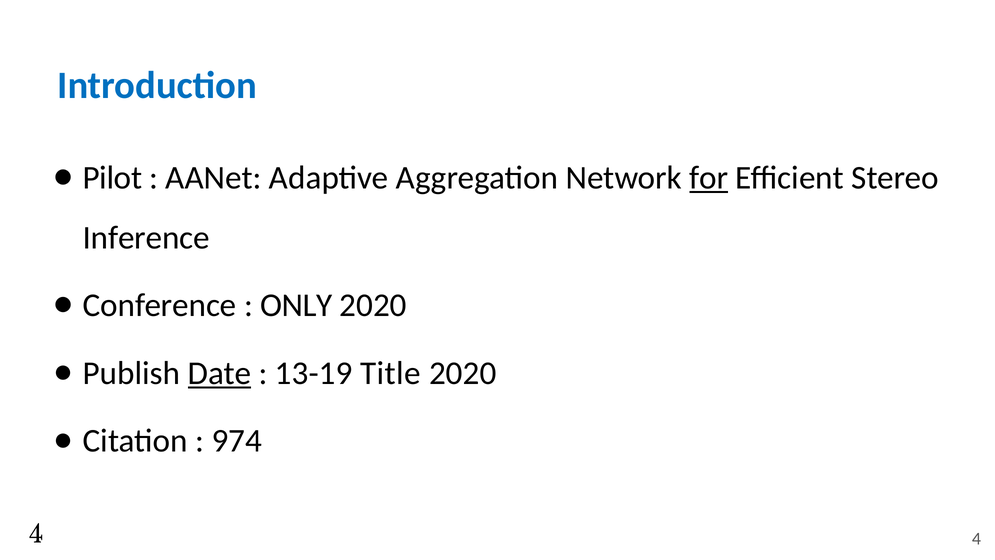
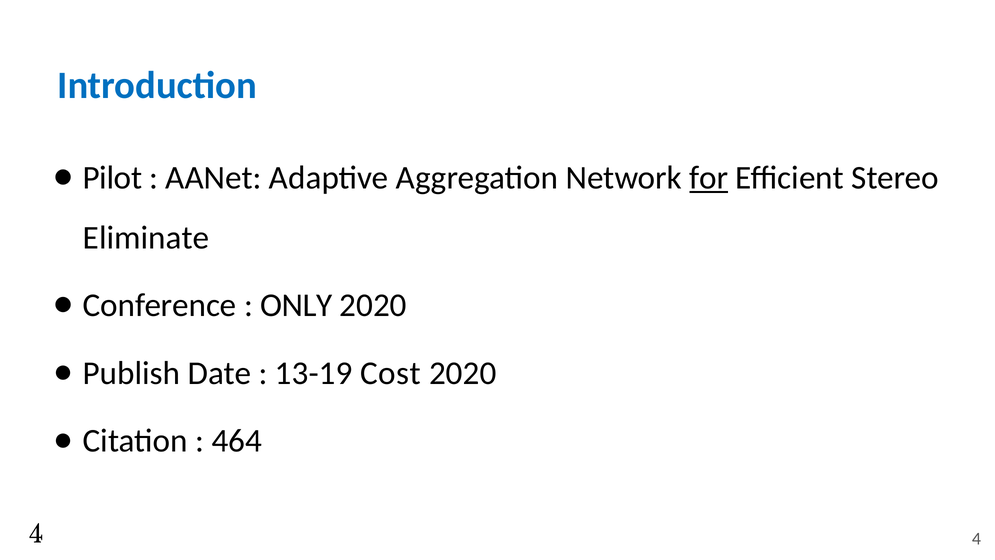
Inference: Inference -> Eliminate (146, 238)
Date underline: present -> none (219, 373)
Title: Title -> Cost (391, 373)
974: 974 -> 464 (237, 441)
